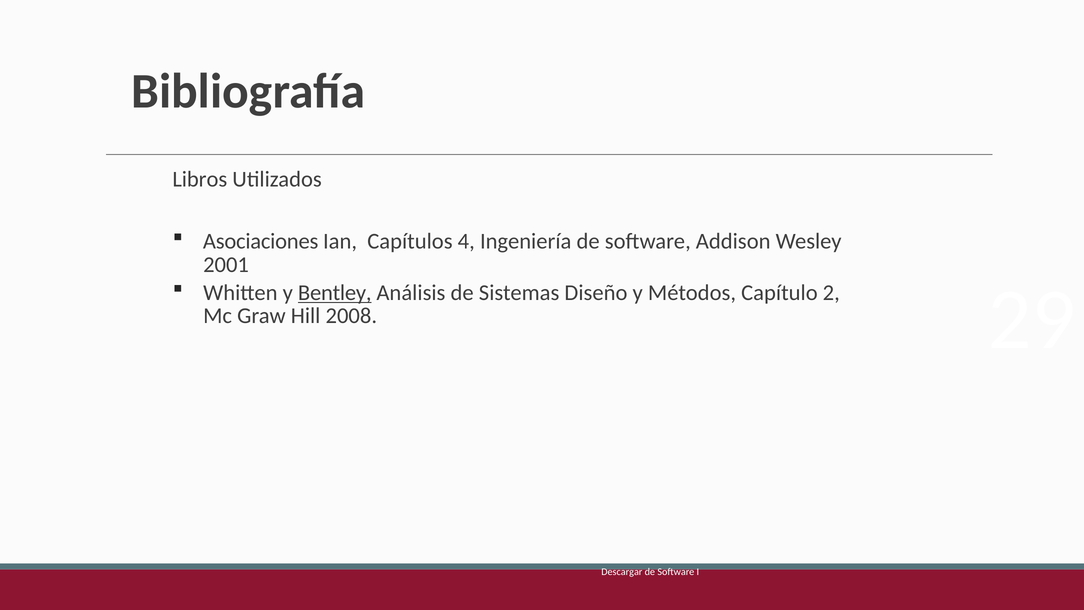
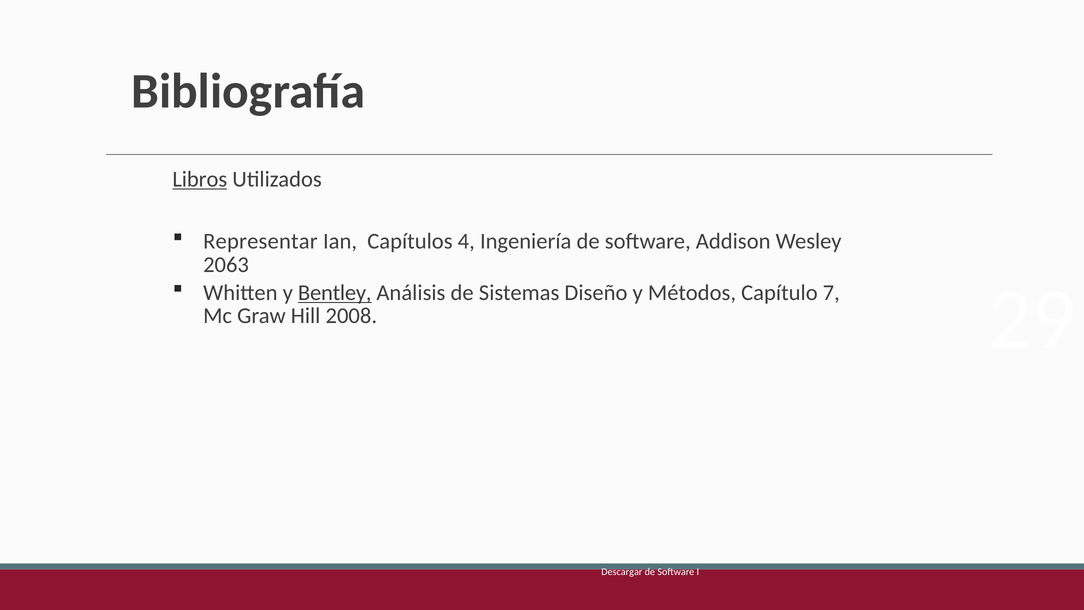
Libros underline: none -> present (200, 179)
Asociaciones: Asociaciones -> Representar (260, 241)
2001: 2001 -> 2063 (226, 264)
2: 2 -> 7 (831, 293)
